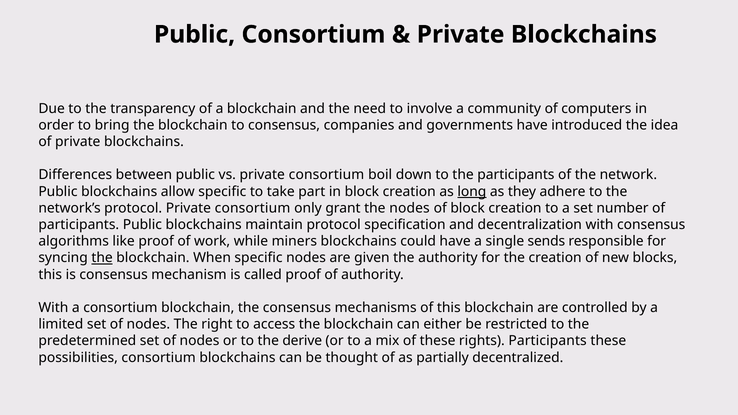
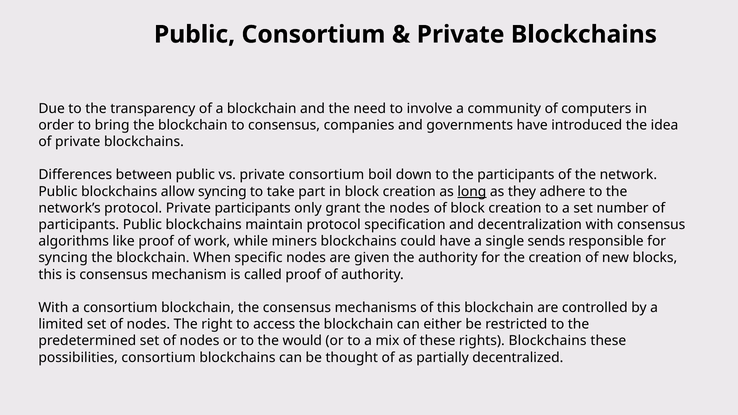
allow specific: specific -> syncing (222, 192)
protocol Private consortium: consortium -> participants (253, 208)
the underline: present -> none (102, 258)
derive: derive -> would (302, 341)
rights Participants: Participants -> Blockchains (548, 341)
